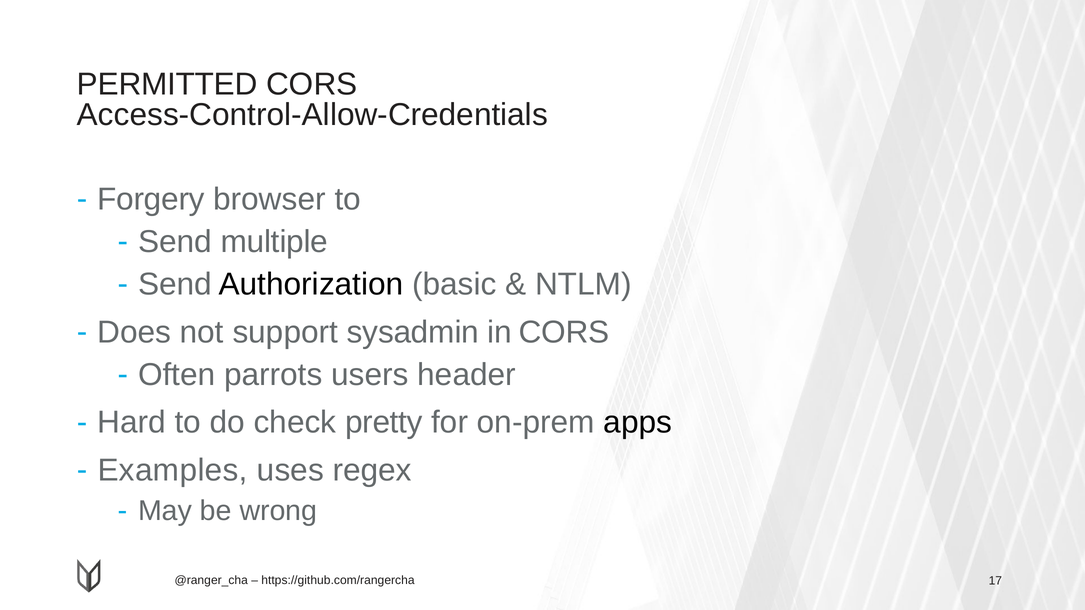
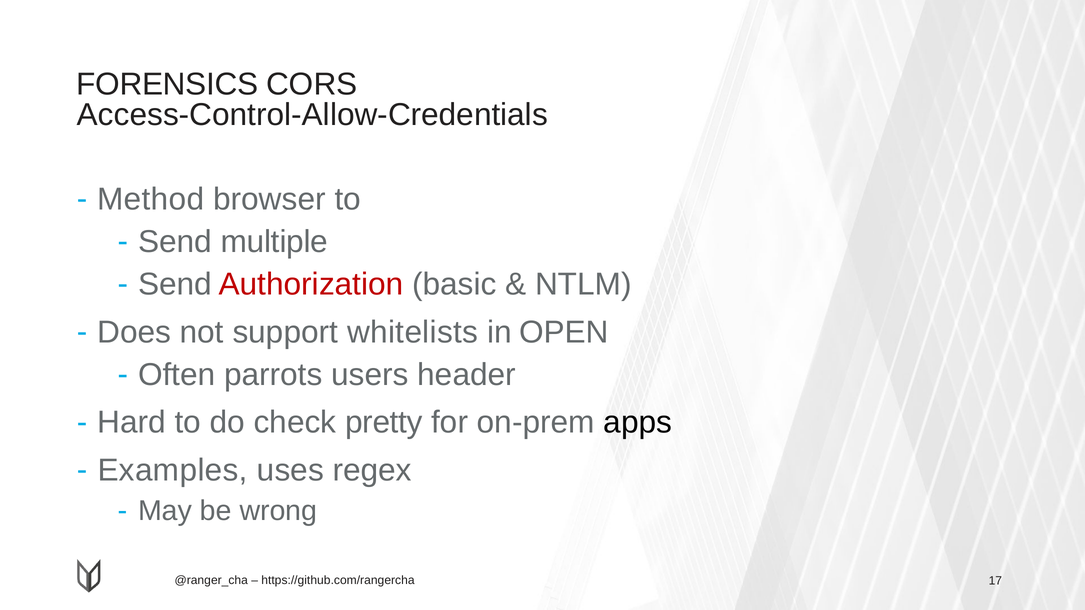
PERMITTED: PERMITTED -> FORENSICS (167, 84)
Forgery: Forgery -> Method (151, 199)
Authorization colour: black -> red (311, 285)
sysadmin: sysadmin -> whitelists (413, 332)
in CORS: CORS -> OPEN (564, 332)
